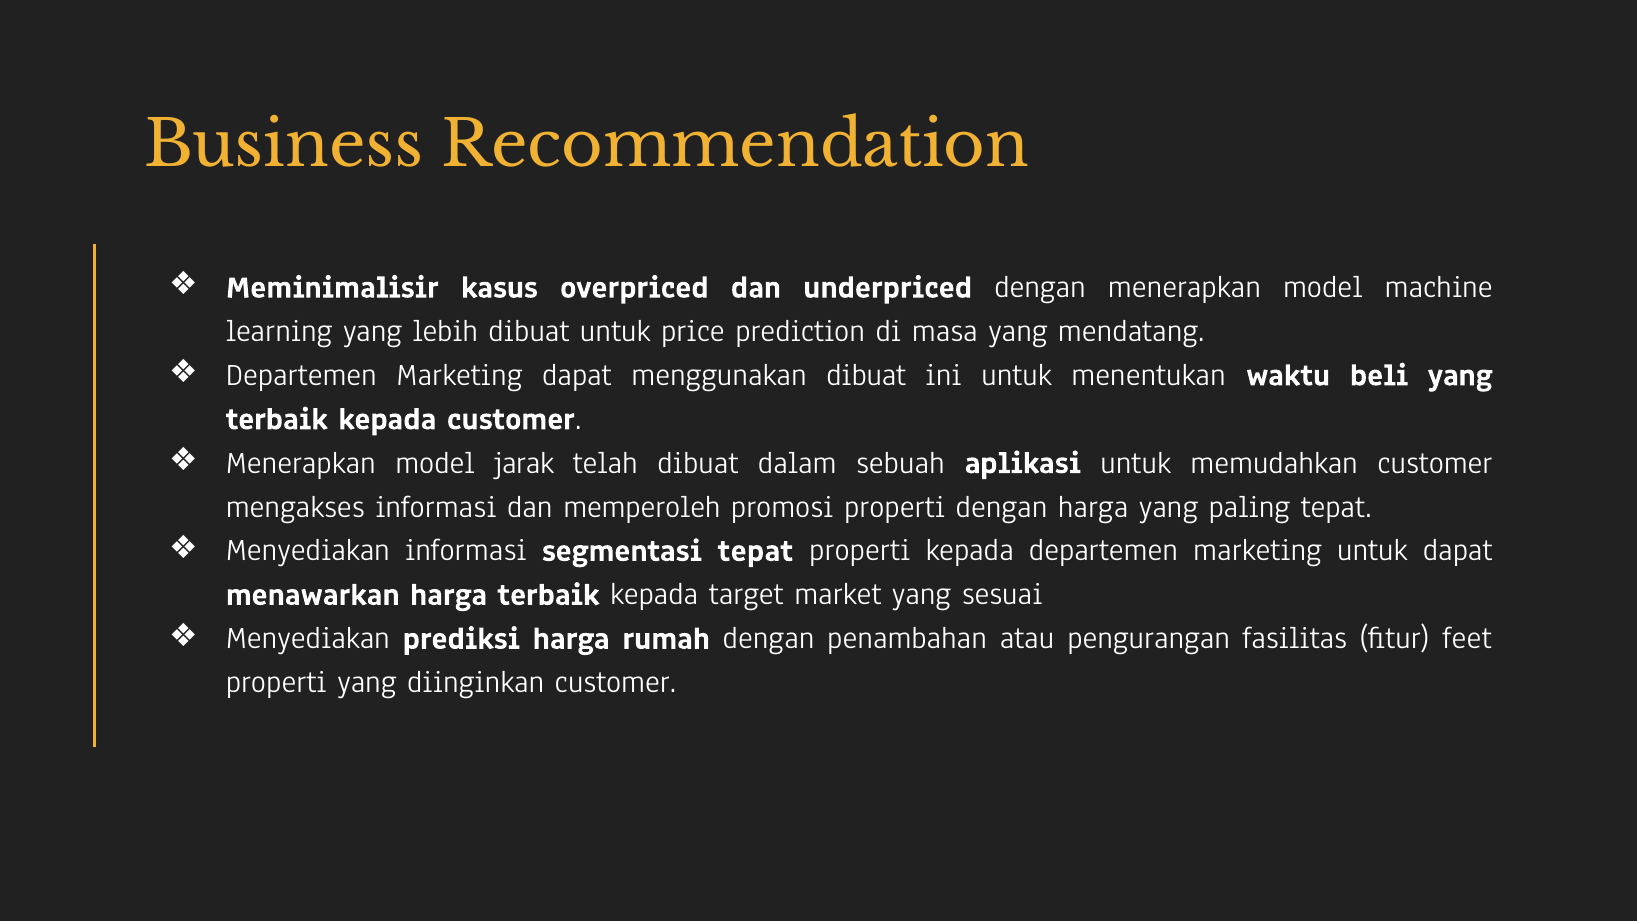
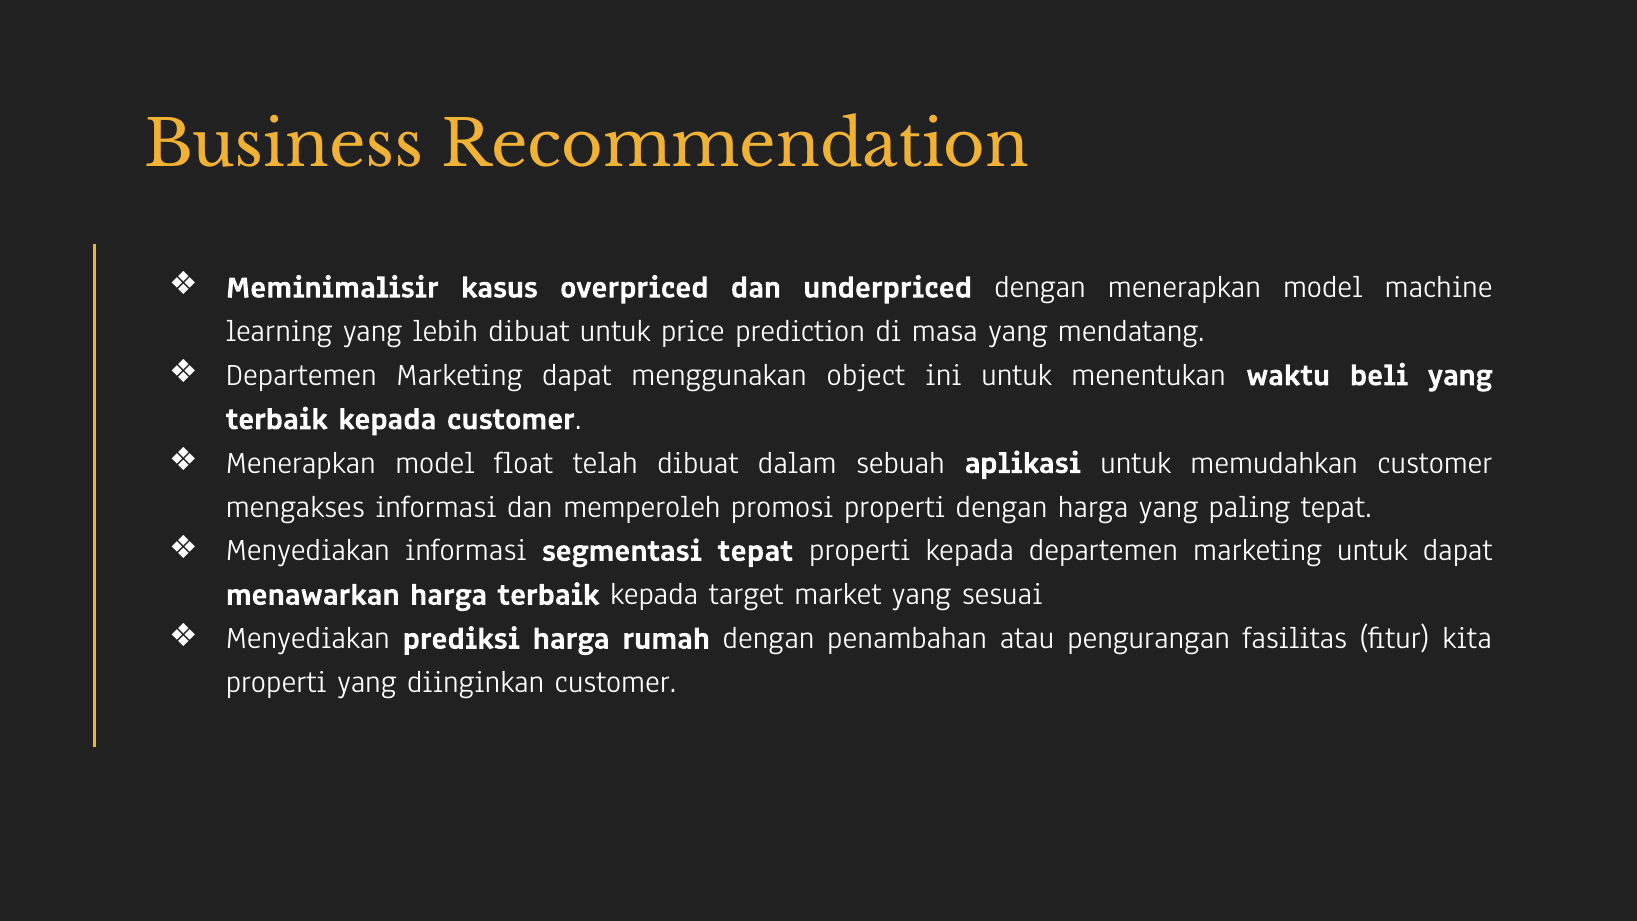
menggunakan dibuat: dibuat -> object (866, 375)
jarak: jarak -> float (524, 463)
feet: feet -> kita (1467, 638)
